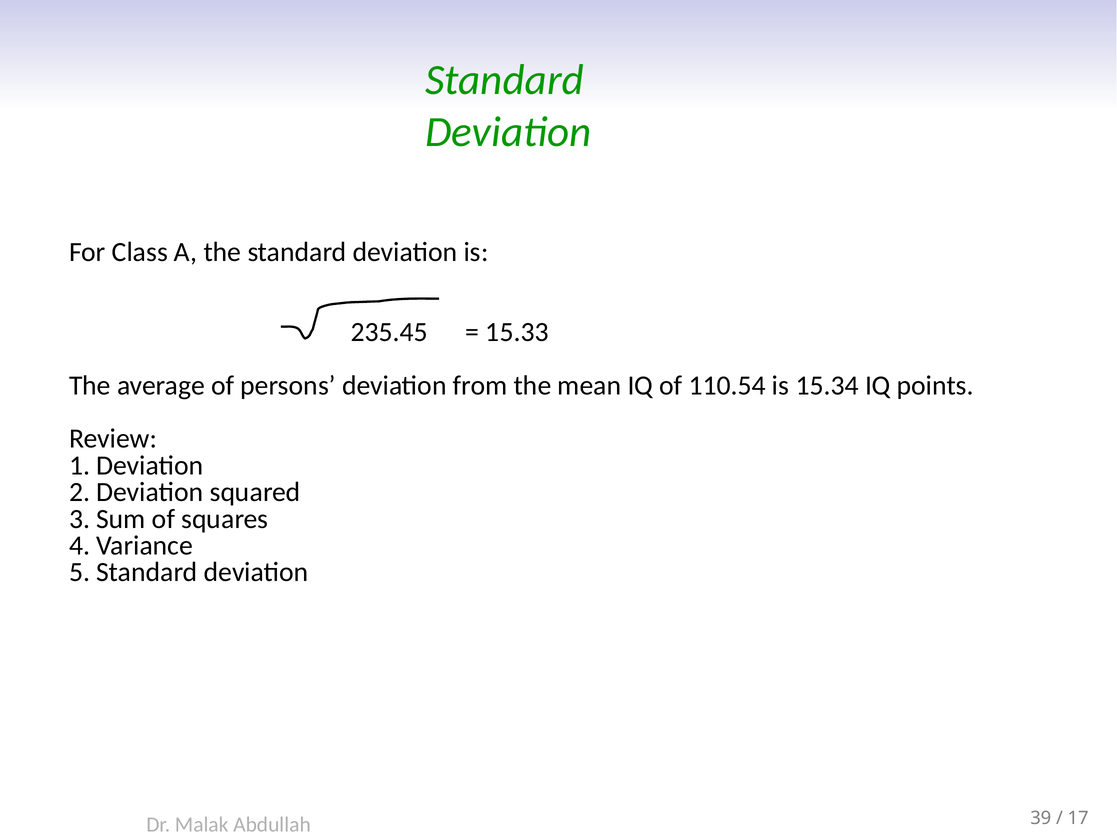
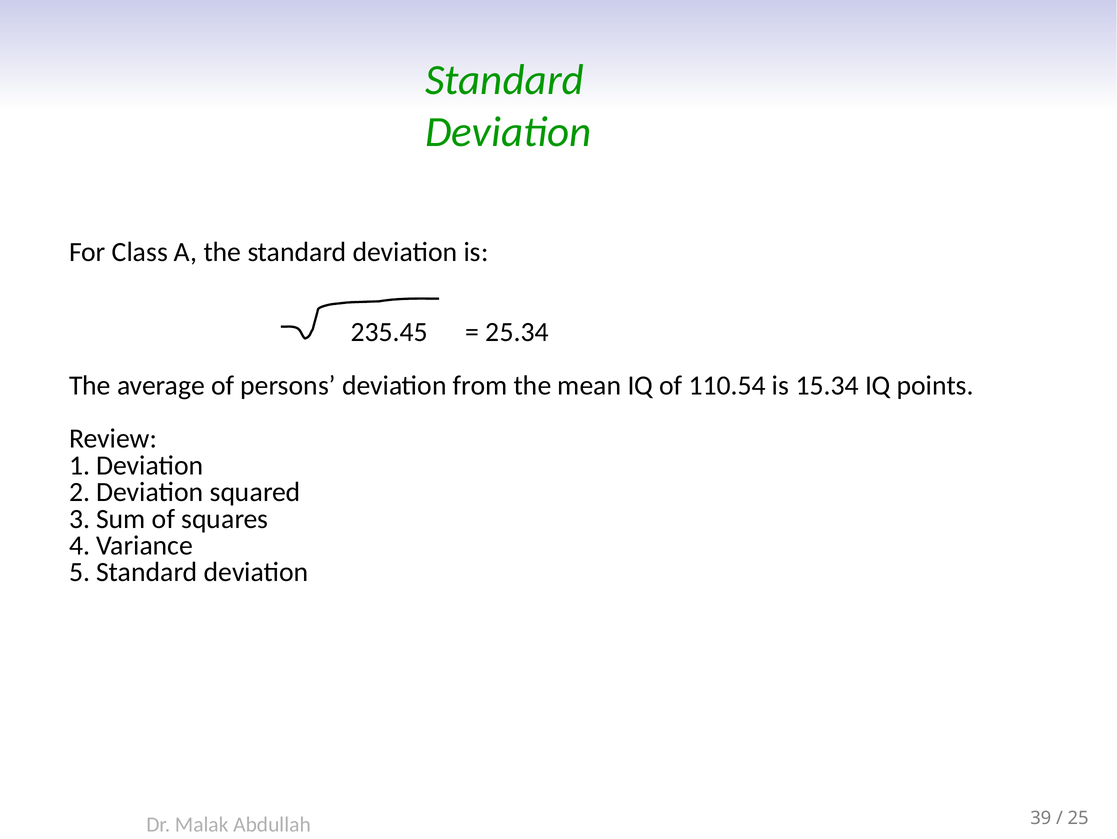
15.33: 15.33 -> 25.34 (517, 332)
17: 17 -> 25 (1078, 818)
